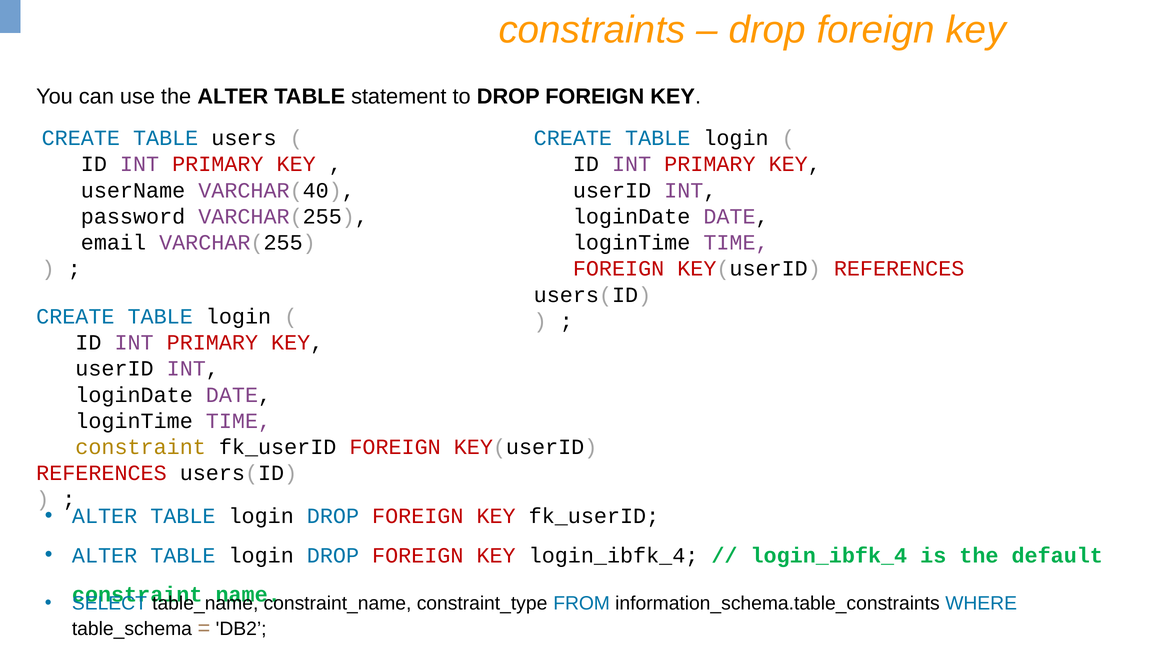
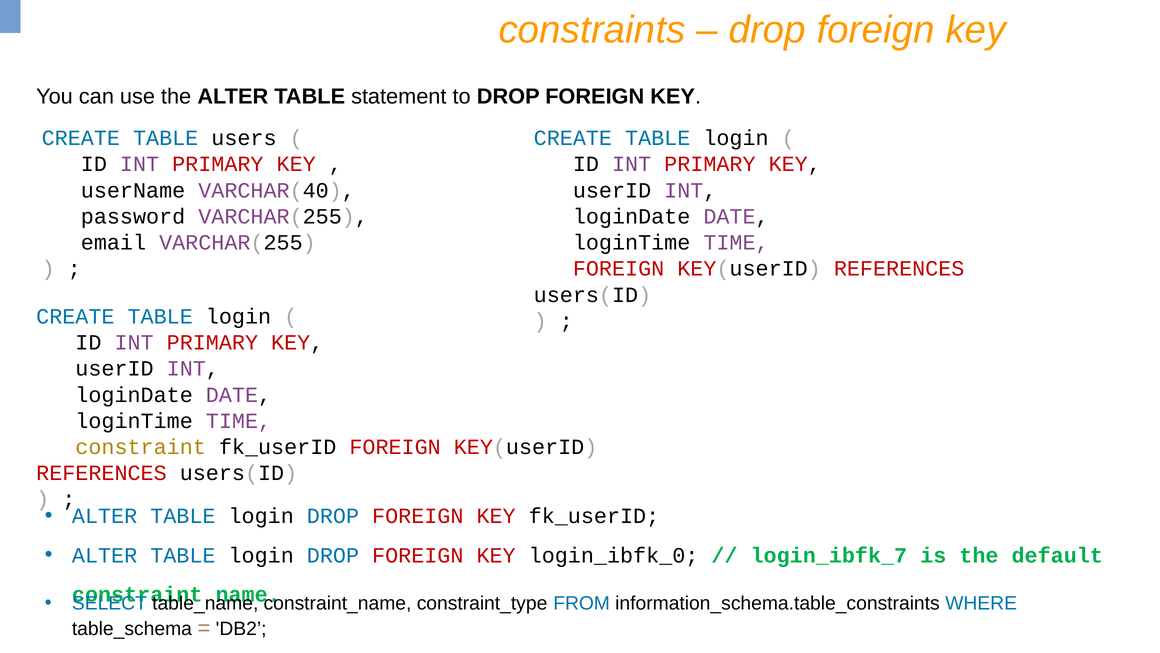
KEY login_ibfk_4: login_ibfk_4 -> login_ibfk_0 (614, 555)
login_ibfk_4: login_ibfk_4 -> login_ibfk_7 (829, 555)
